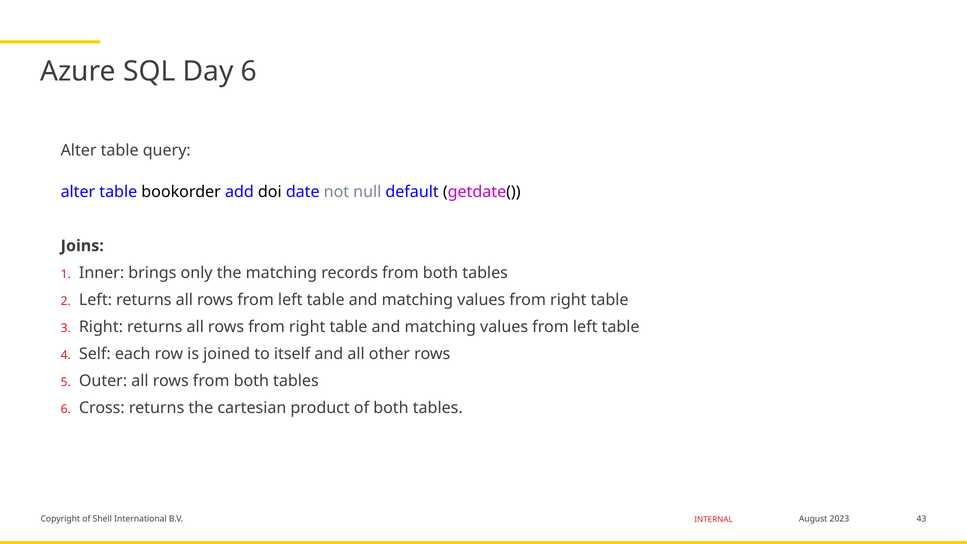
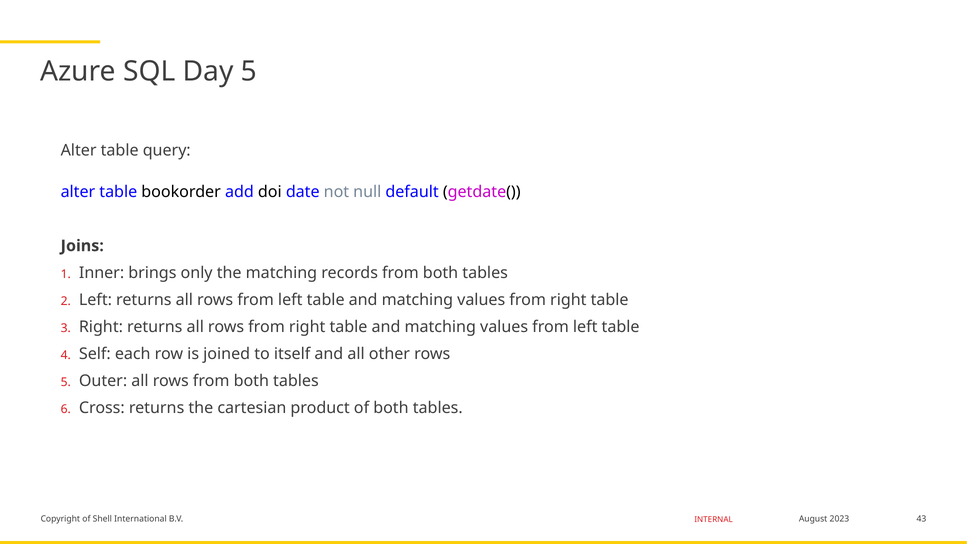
Day 6: 6 -> 5 (249, 72)
